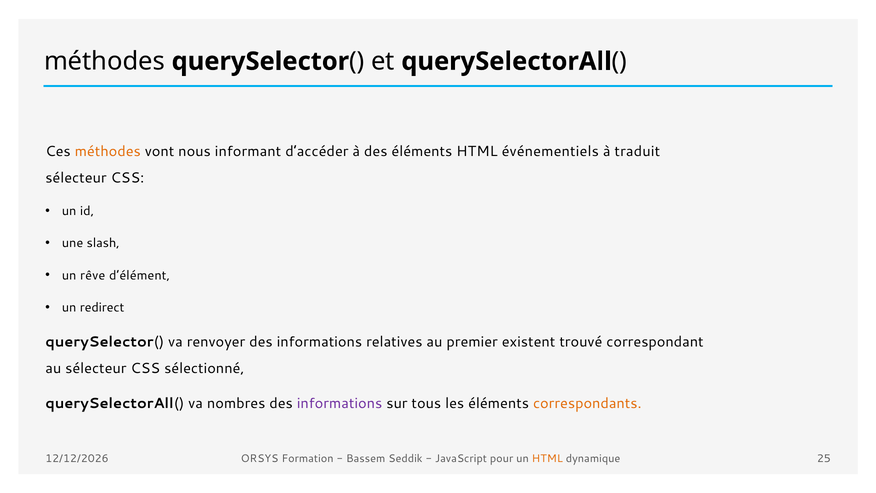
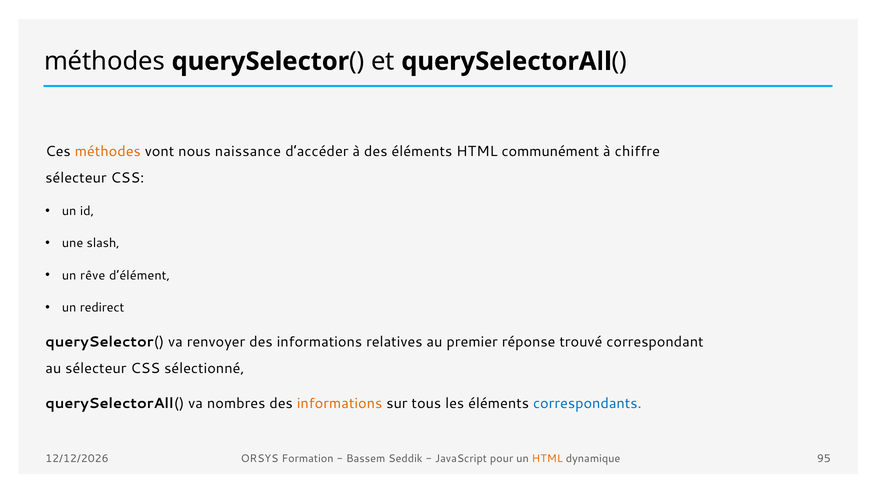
informant: informant -> naissance (248, 152)
événementiels: événementiels -> communément (550, 152)
traduit: traduit -> chiffre (637, 152)
existent: existent -> réponse (529, 342)
informations colour: purple -> orange (340, 403)
correspondants colour: orange -> blue (587, 403)
25: 25 -> 95 (824, 458)
